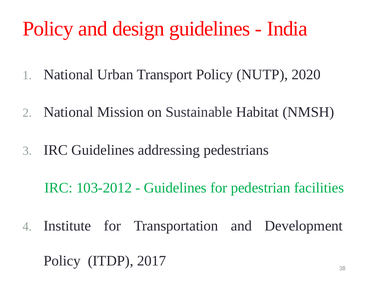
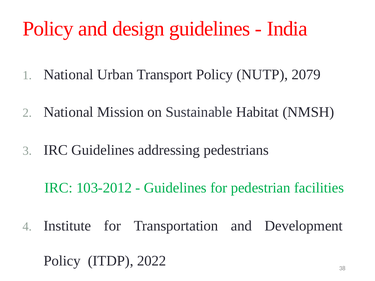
2020: 2020 -> 2079 (306, 75)
2017: 2017 -> 2022 (152, 261)
